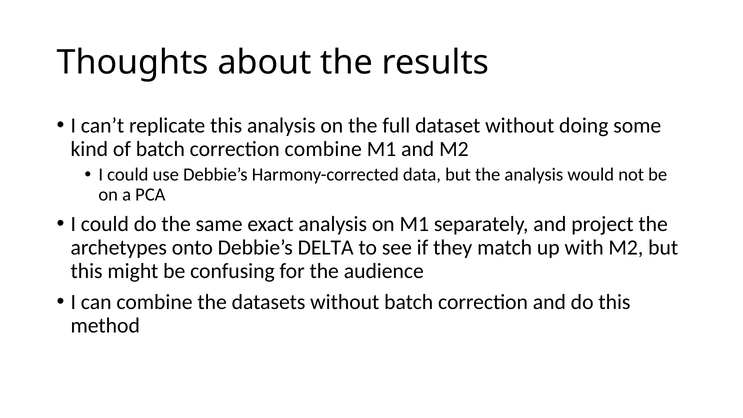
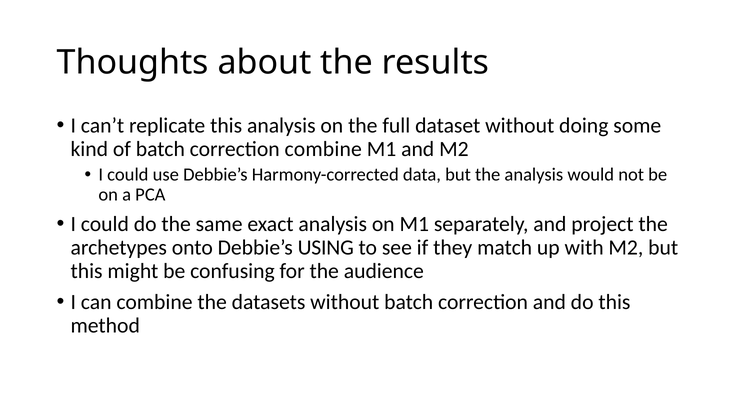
DELTA: DELTA -> USING (326, 248)
